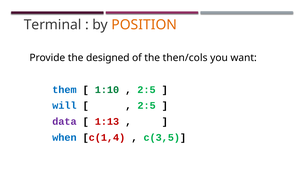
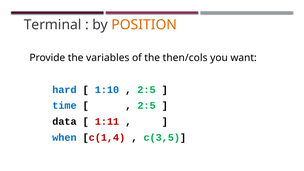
designed: designed -> variables (108, 58)
them: them -> hard (64, 90)
1:10 colour: green -> blue (107, 90)
will: will -> time (64, 106)
data colour: purple -> black (64, 122)
1:13: 1:13 -> 1:11 (107, 122)
